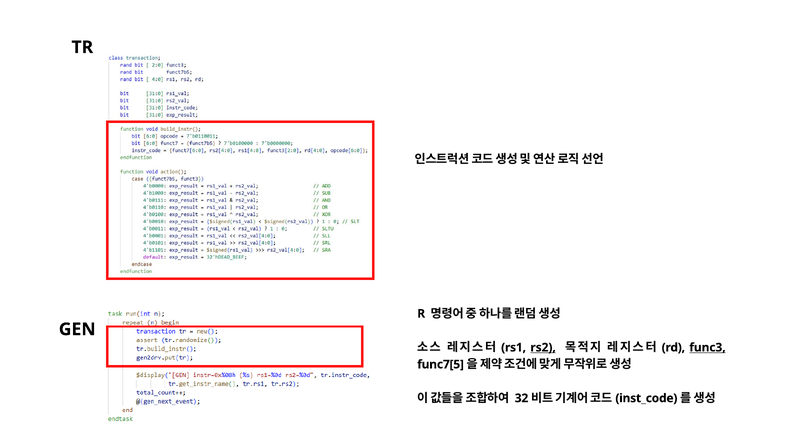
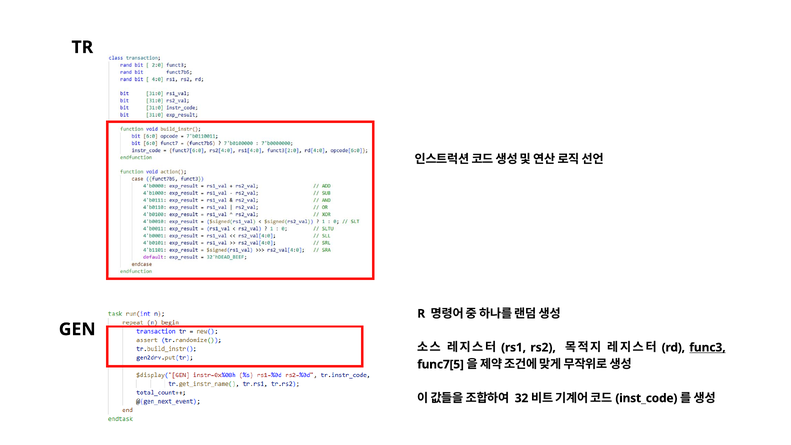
rs2 underline: present -> none (543, 347)
